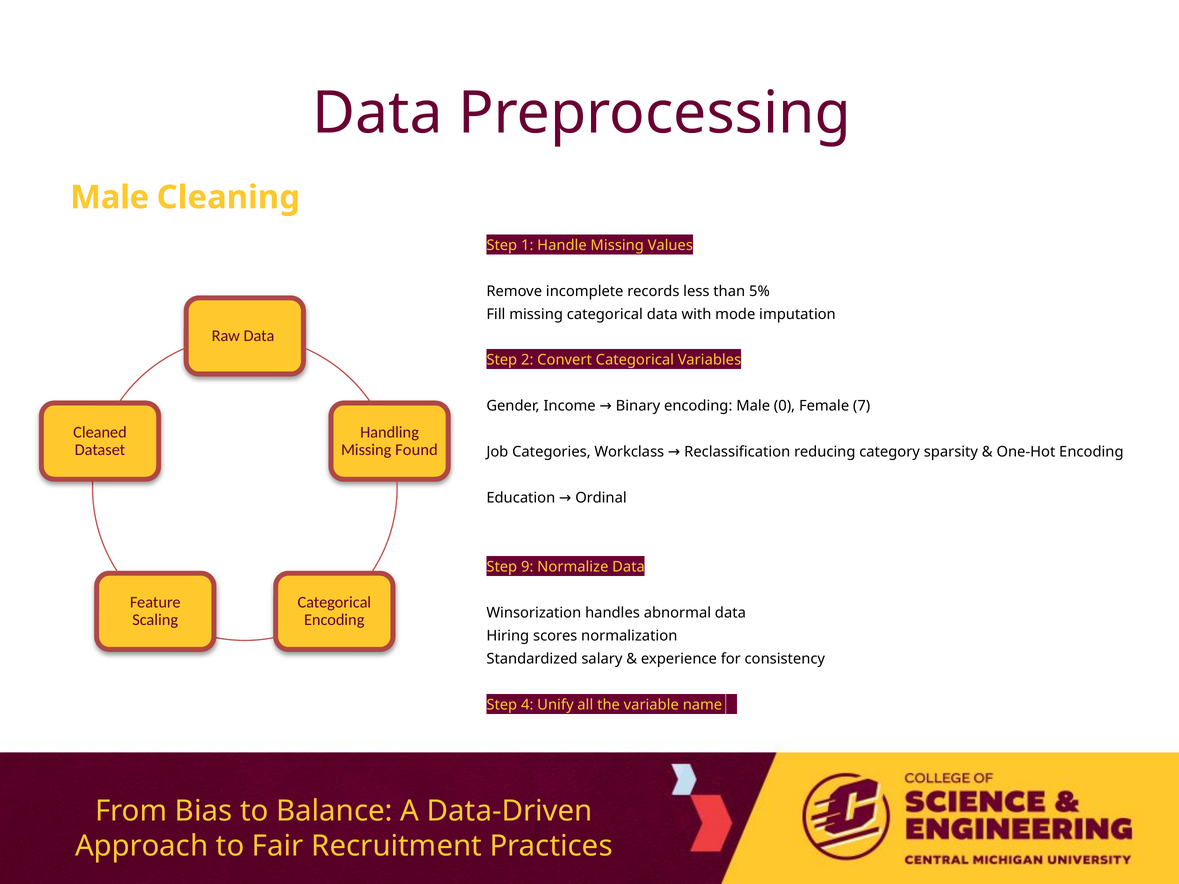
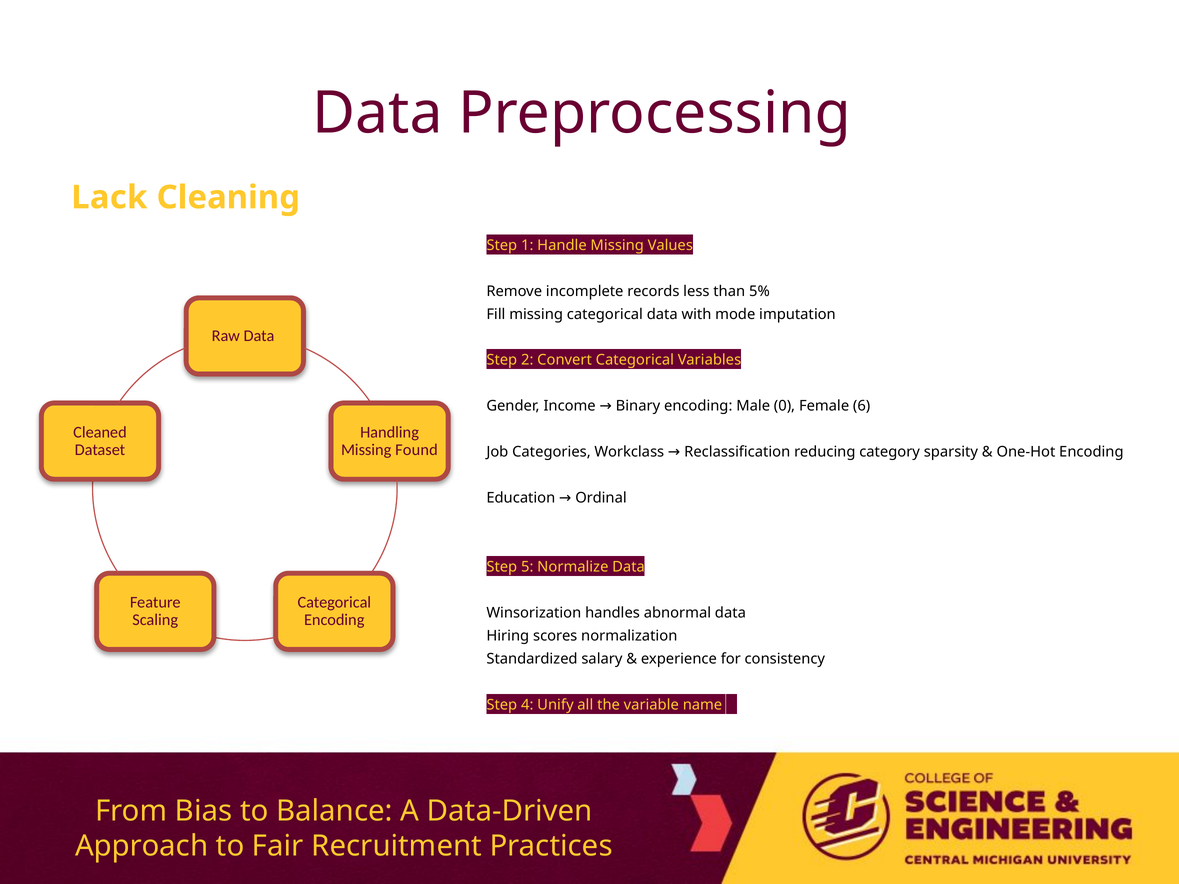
Male: Male -> Lack (109, 198)
7: 7 -> 6 (862, 406)
9: 9 -> 5 (527, 567)
